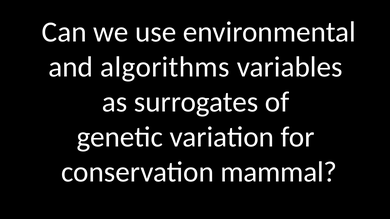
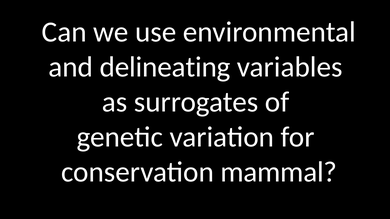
algorithms: algorithms -> delineating (165, 67)
